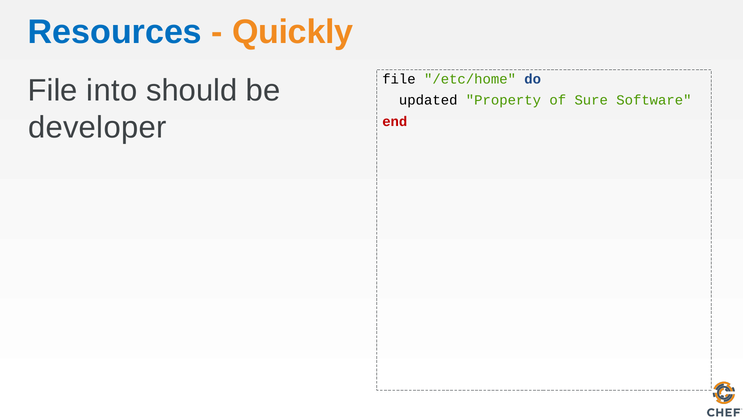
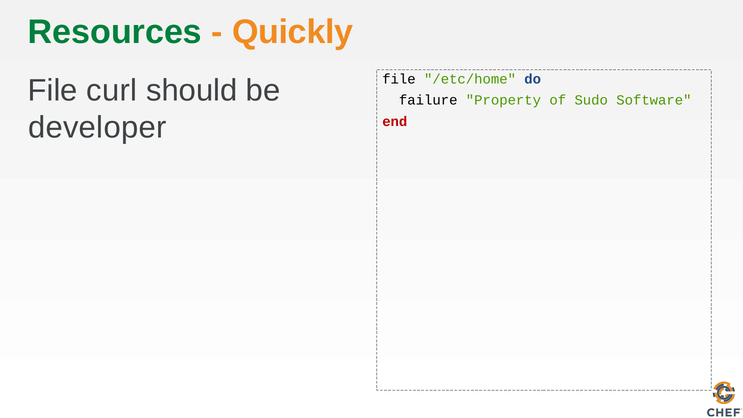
Resources colour: blue -> green (115, 32)
into: into -> curl (112, 90)
updated: updated -> failure (428, 100)
Sure: Sure -> Sudo (591, 100)
